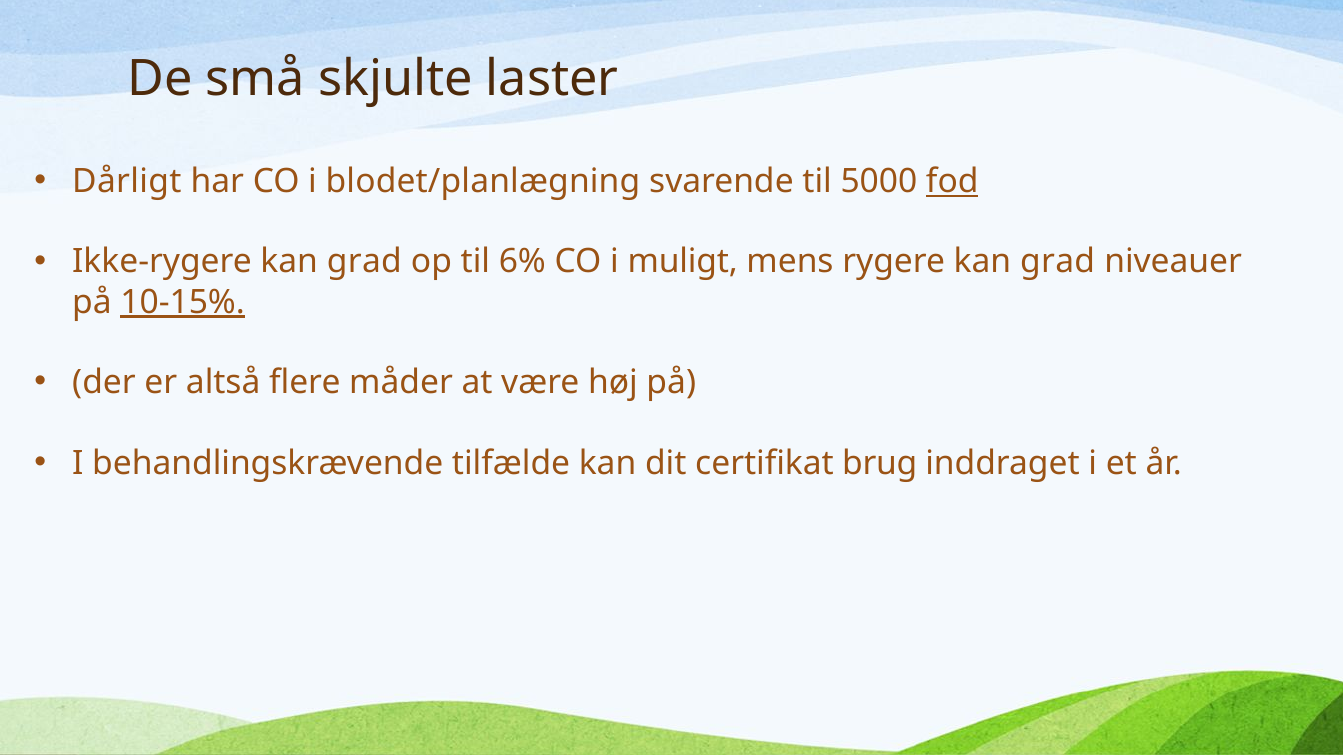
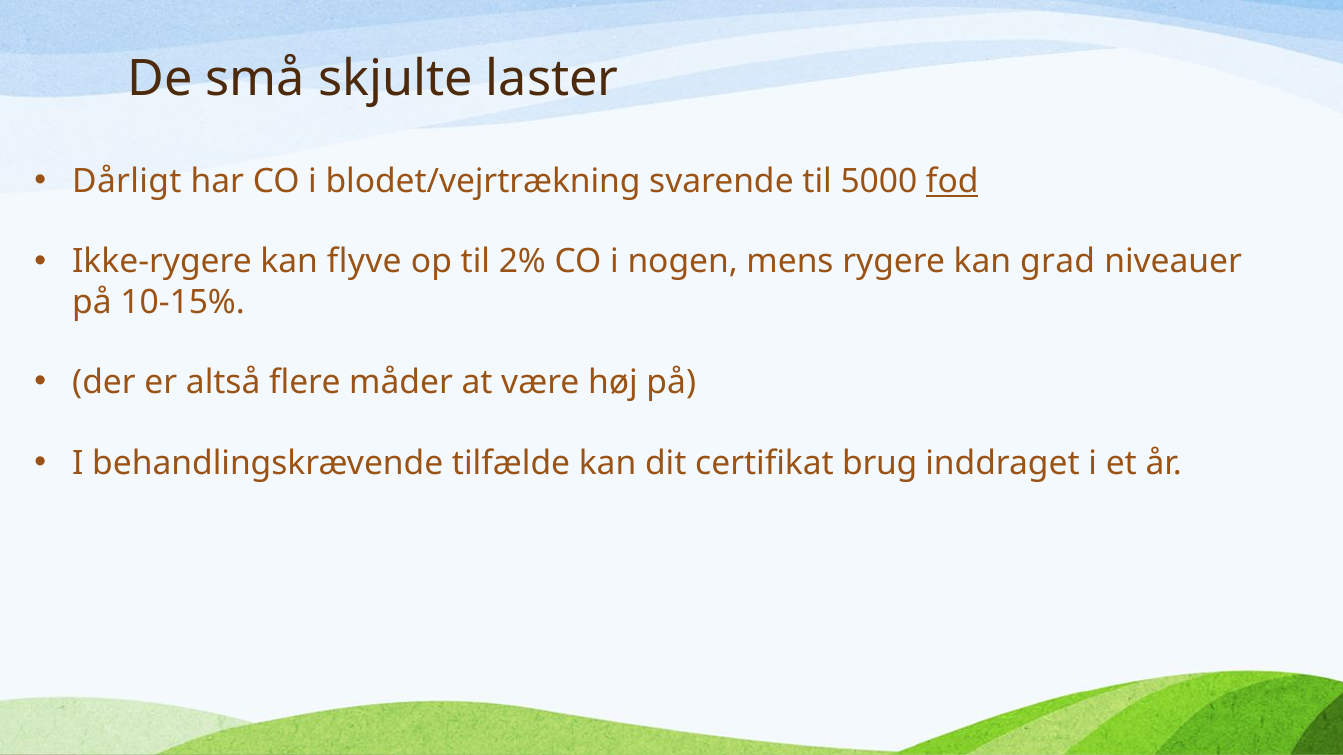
blodet/planlægning: blodet/planlægning -> blodet/vejrtrækning (483, 181)
Ikke-rygere kan grad: grad -> flyve (364, 262)
6%: 6% -> 2% (522, 262)
muligt: muligt -> nogen (683, 262)
10-15% underline: present -> none (183, 302)
